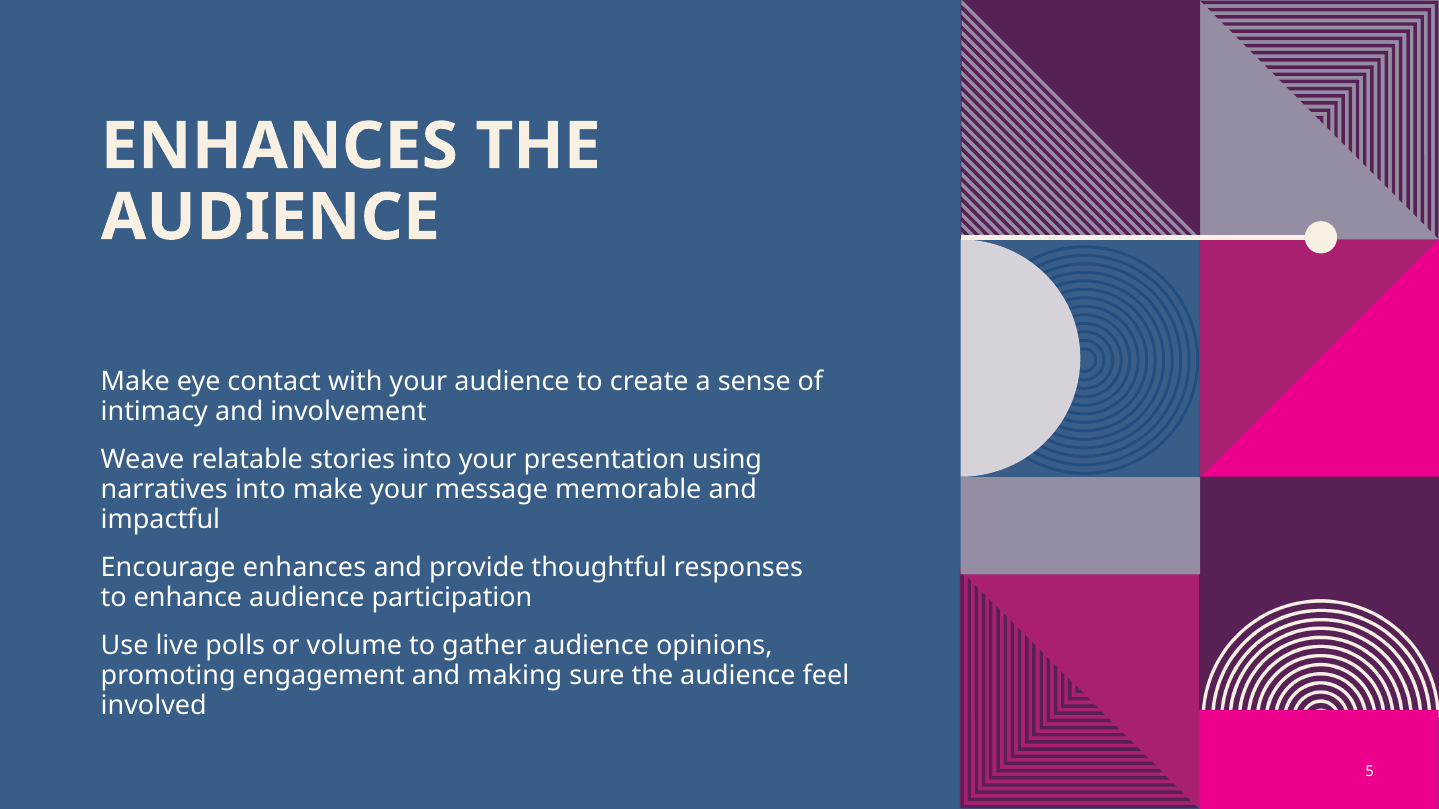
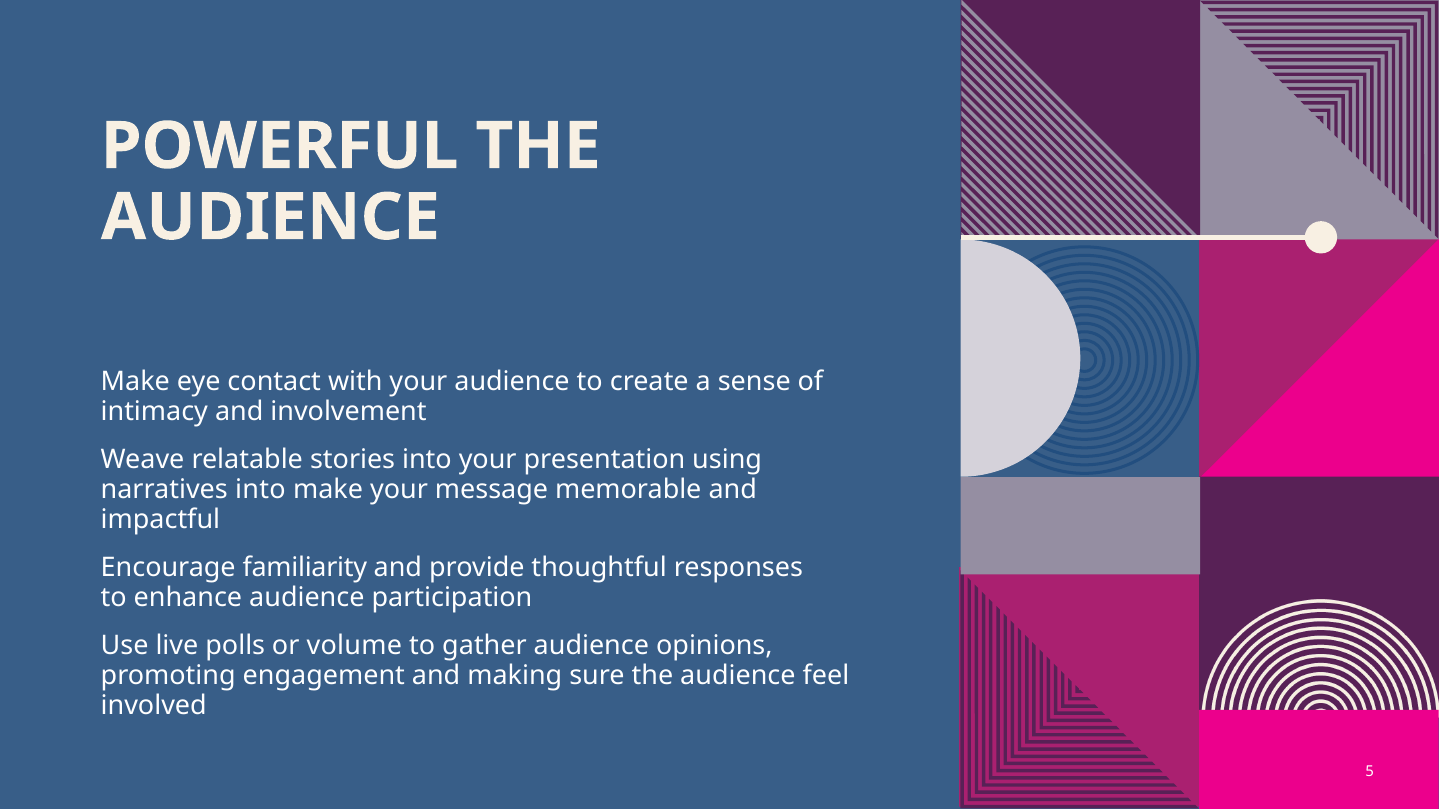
ENHANCES: ENHANCES -> POWERFUL (280, 146)
Encourage enhances: enhances -> familiarity (305, 568)
